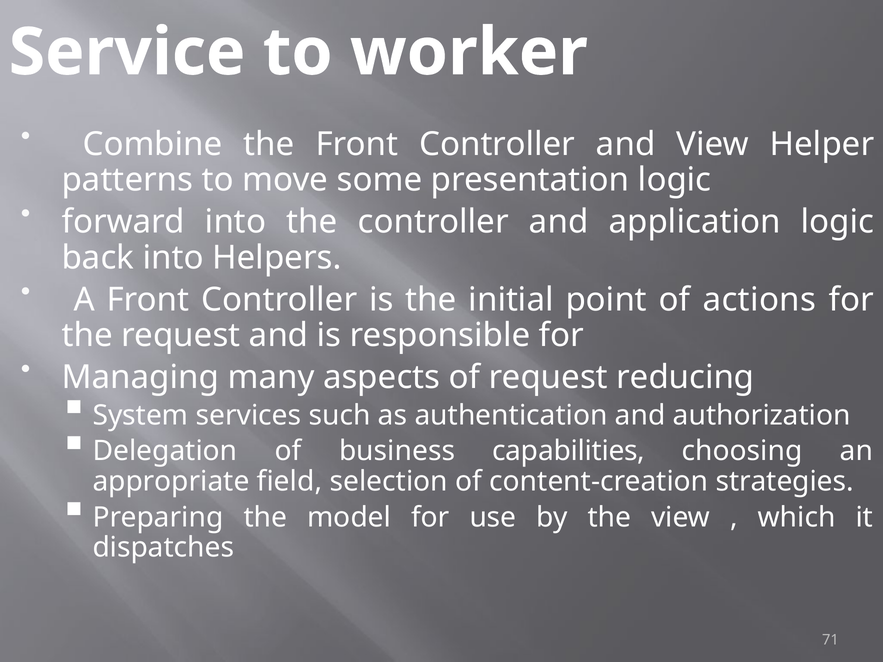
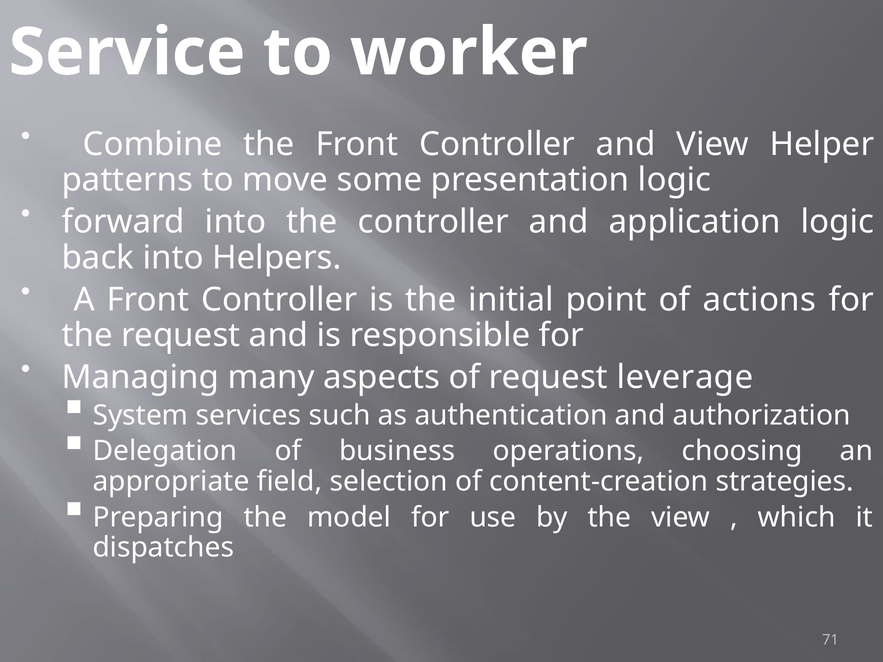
reducing: reducing -> leverage (685, 378)
capabilities: capabilities -> operations (568, 451)
